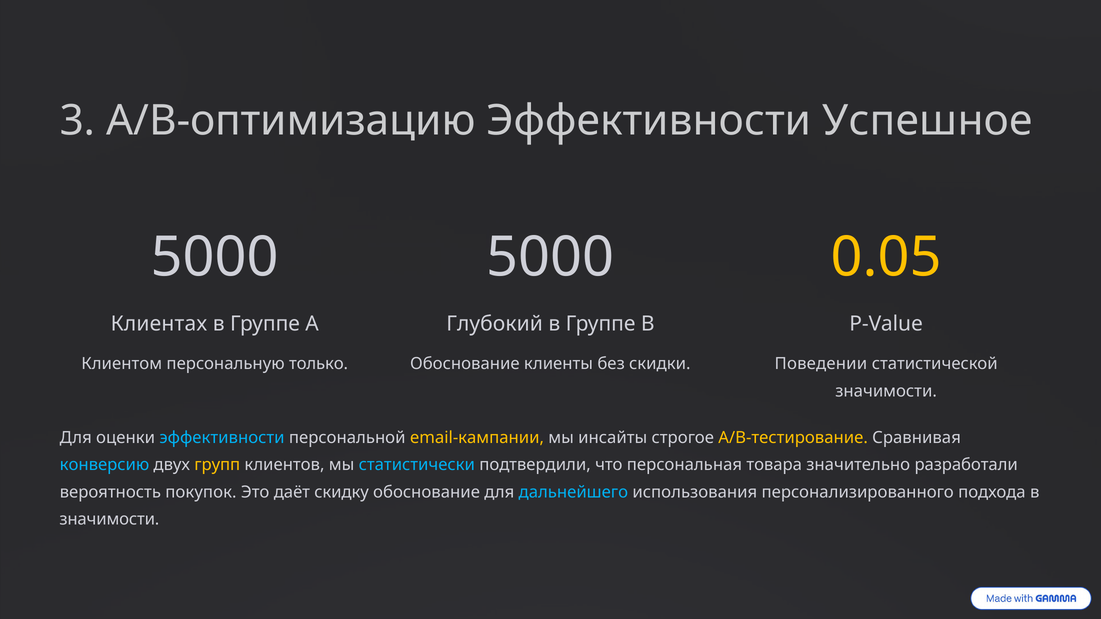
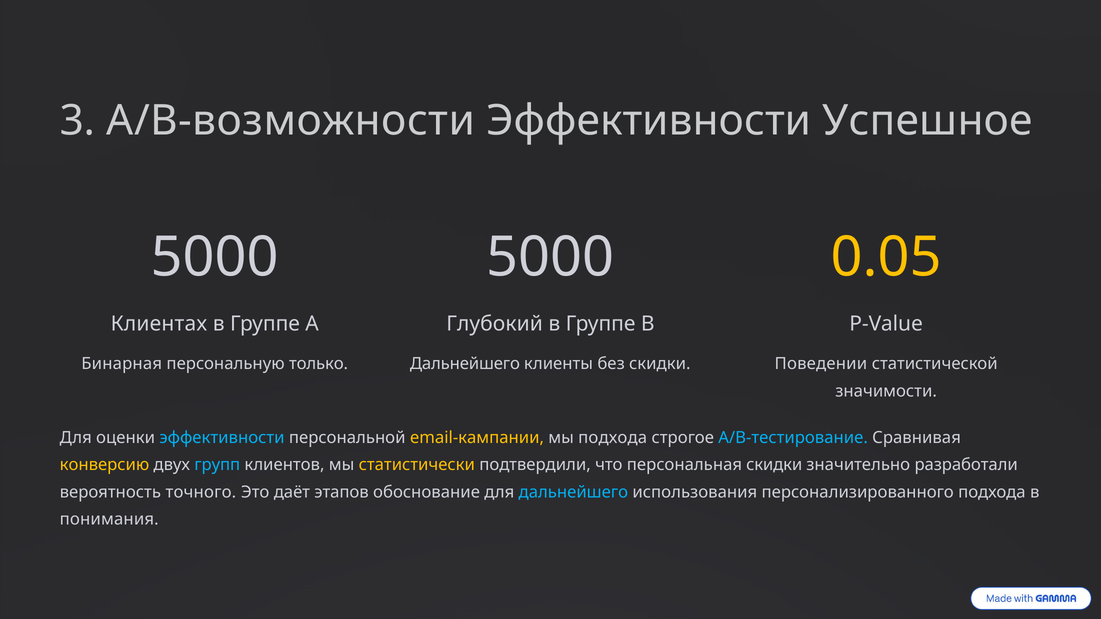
A/B-оптимизацию: A/B-оптимизацию -> A/B-возможности (291, 121)
Клиентом: Клиентом -> Бинарная (122, 364)
Обоснование: Обоснование -> Дальнейшего (465, 364)
мы инсайты: инсайты -> подхода (613, 438)
A/B-тестирование colour: yellow -> light blue (793, 438)
конверсию colour: light blue -> yellow (104, 465)
групп colour: yellow -> light blue (217, 465)
статистически colour: light blue -> yellow (417, 465)
персональная товара: товара -> скидки (774, 465)
покупок: покупок -> точного (201, 492)
скидку: скидку -> этапов (342, 492)
значимости: значимости -> понимания (109, 520)
